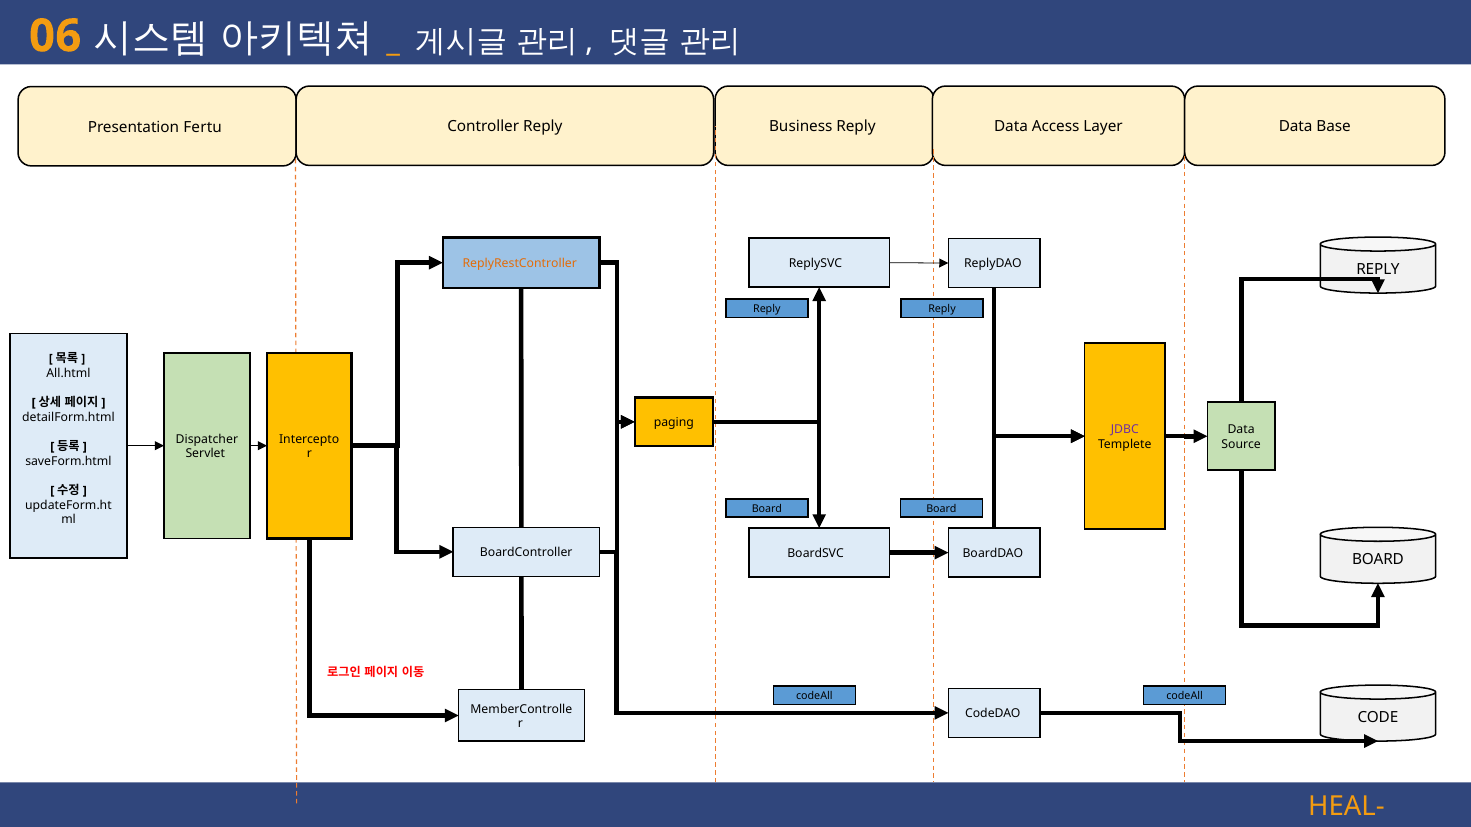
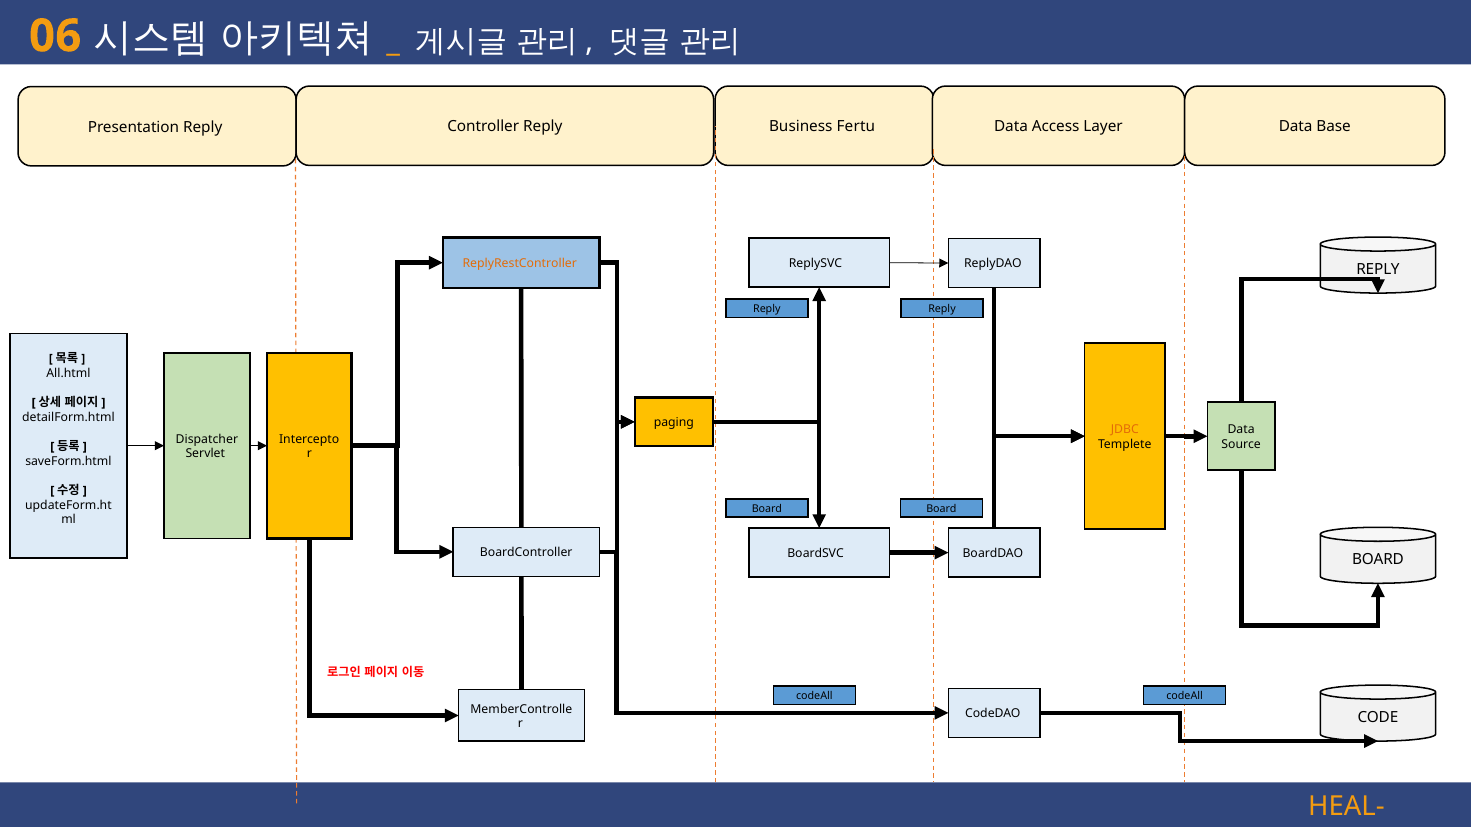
Presentation Fertu: Fertu -> Reply (203, 127)
Business Reply: Reply -> Fertu (856, 127)
JDBC colour: purple -> orange (1125, 430)
